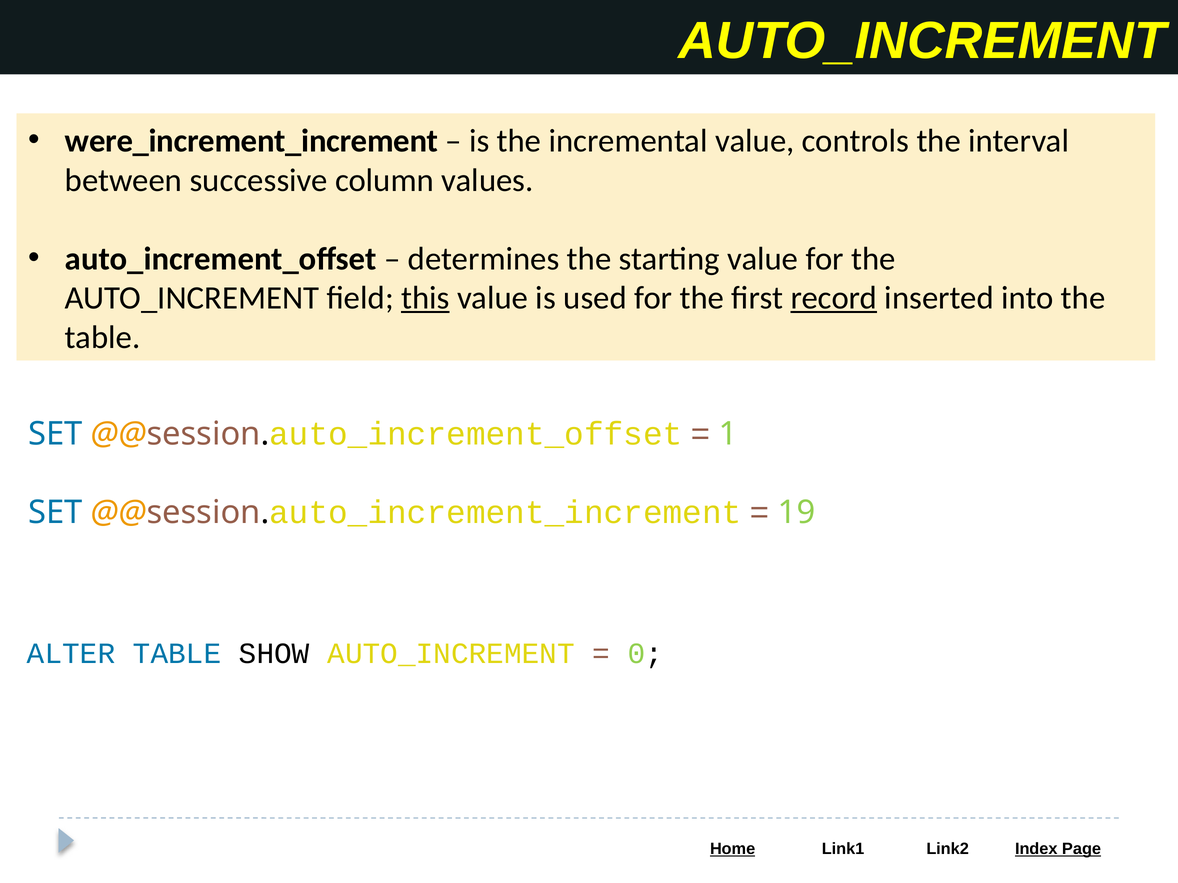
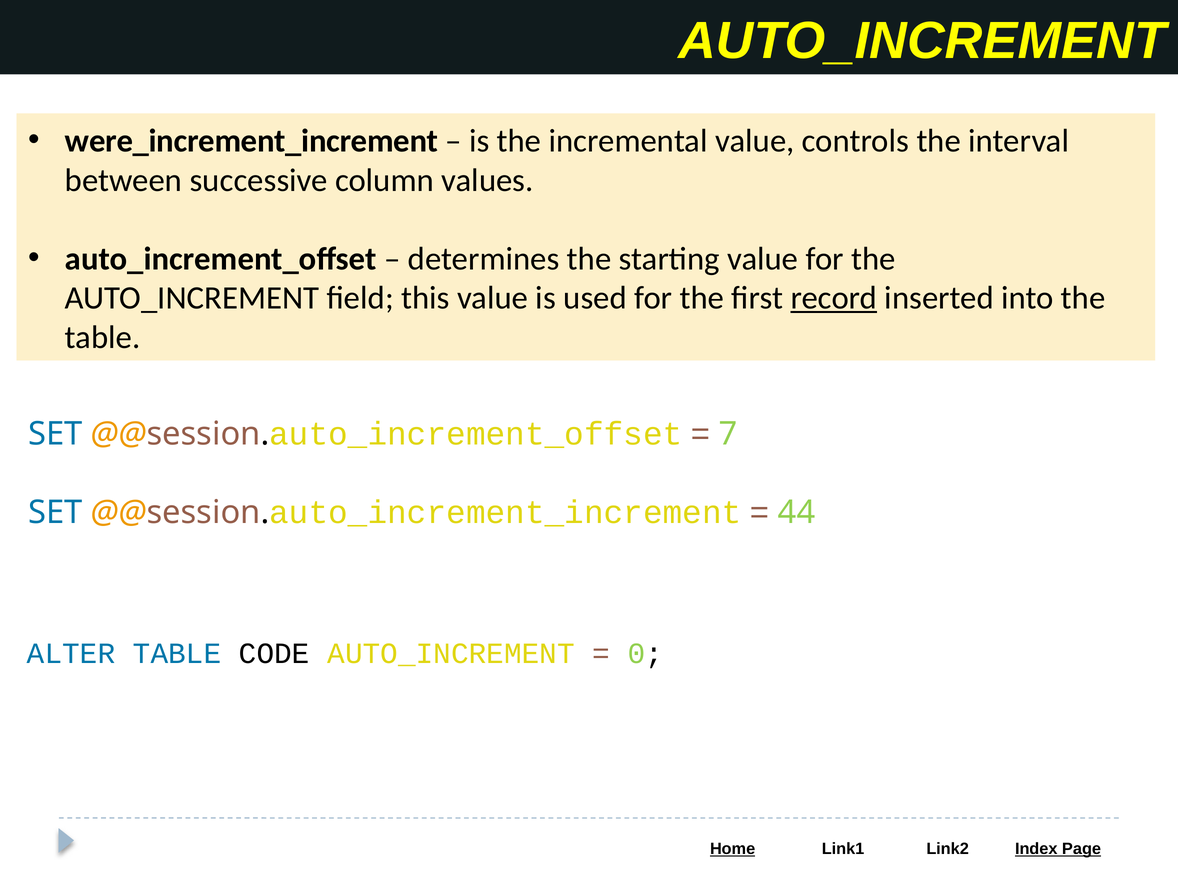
this underline: present -> none (425, 298)
1: 1 -> 7 (728, 434)
19: 19 -> 44 (797, 513)
SHOW: SHOW -> CODE (274, 654)
